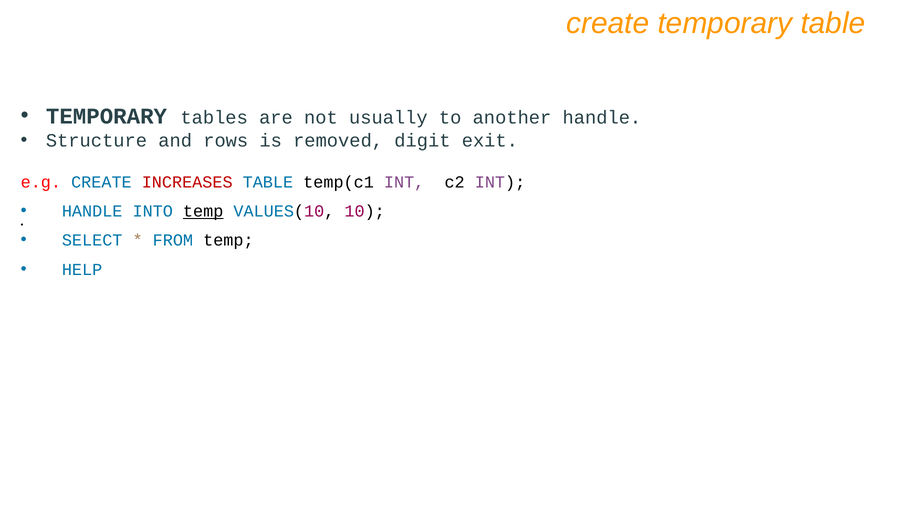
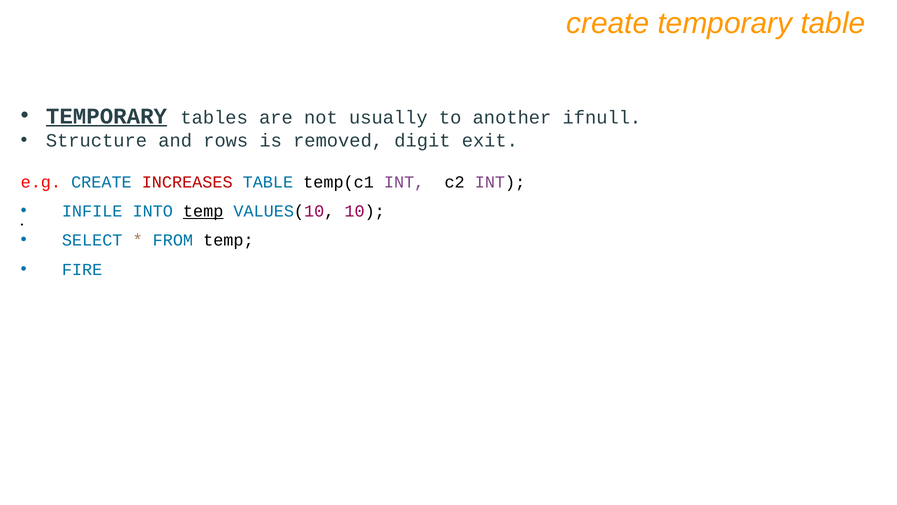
TEMPORARY underline: none -> present (106, 116)
another handle: handle -> ifnull (602, 117)
HANDLE: HANDLE -> INFILE (92, 211)
HELP: HELP -> FIRE (82, 269)
